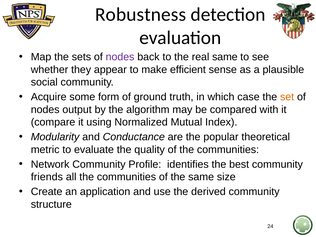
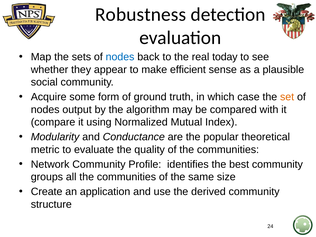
nodes colour: purple -> blue (120, 57)
real same: same -> today (225, 57)
friends: friends -> groups (47, 177)
